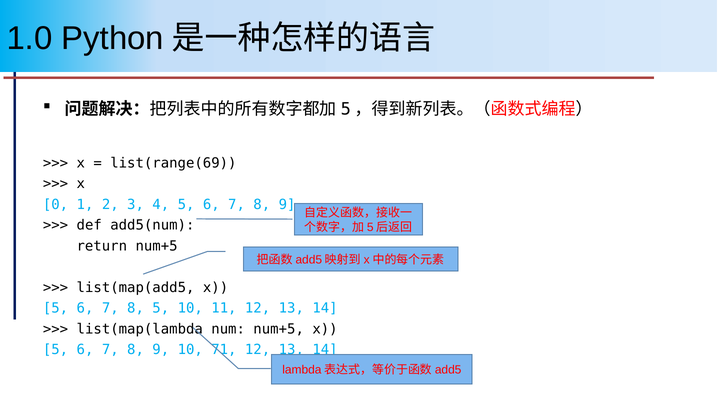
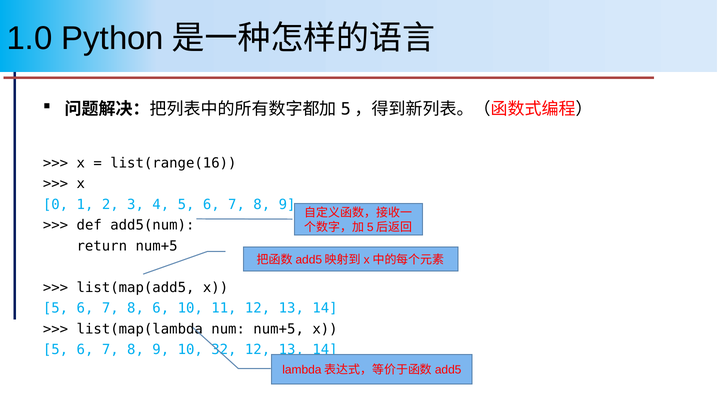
list(range(69: list(range(69 -> list(range(16 (173, 163)
8 5: 5 -> 6 (161, 308)
71: 71 -> 32 (224, 350)
